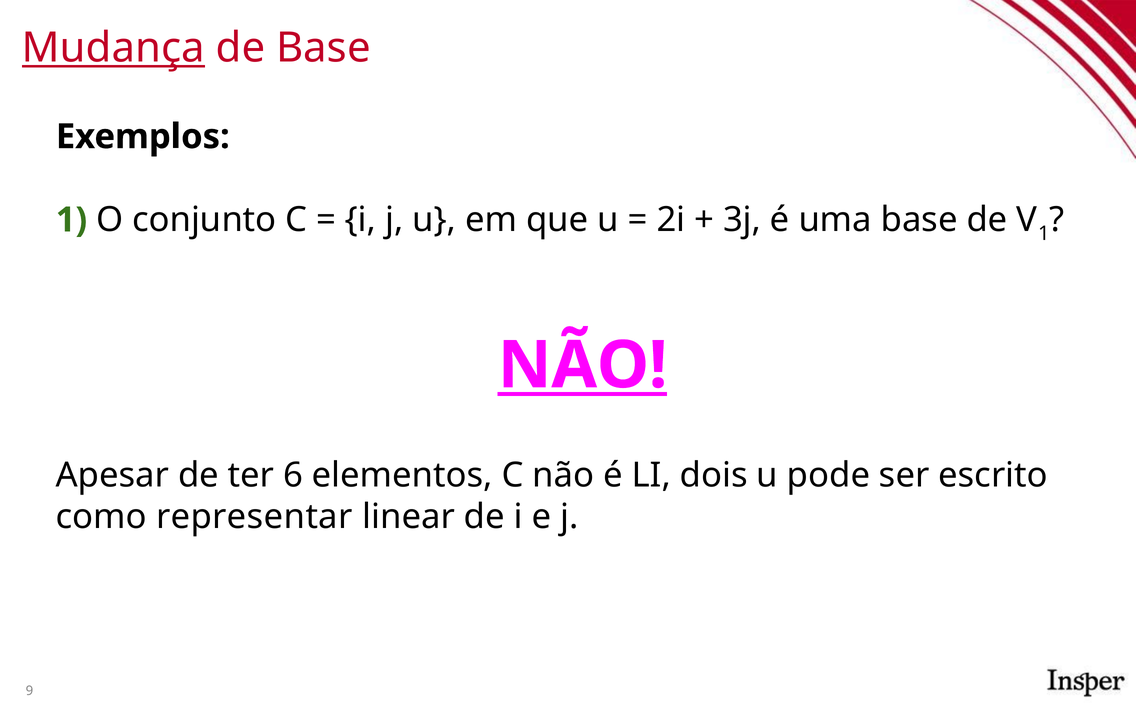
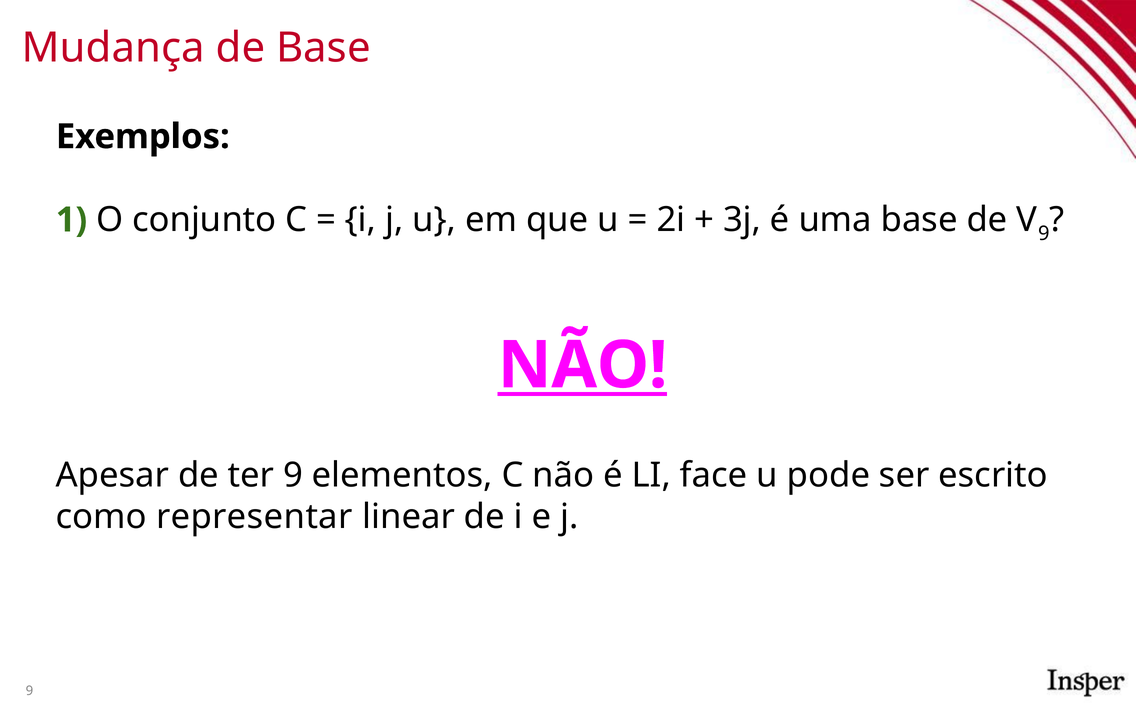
Mudança underline: present -> none (113, 48)
1: 1 -> 9 (1044, 233)
ter 6: 6 -> 9 (293, 475)
dois: dois -> face (714, 475)
